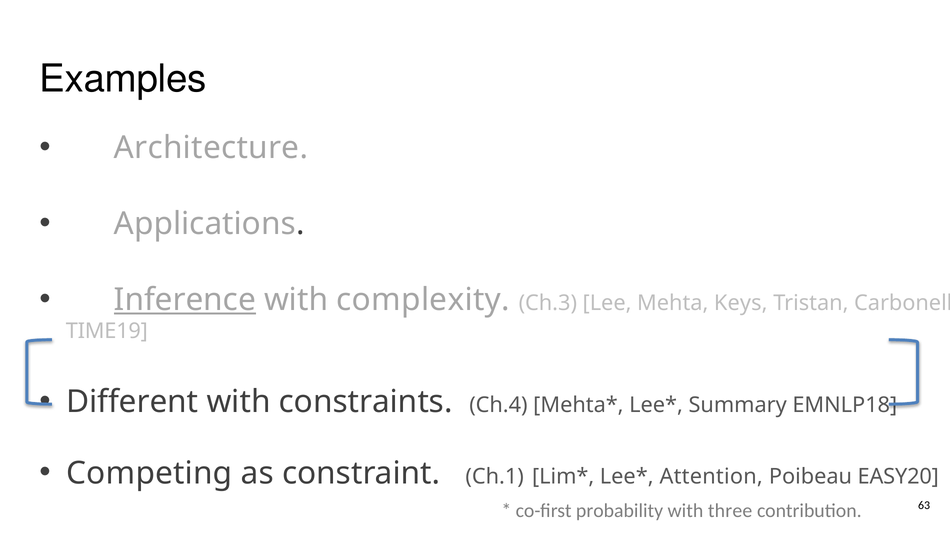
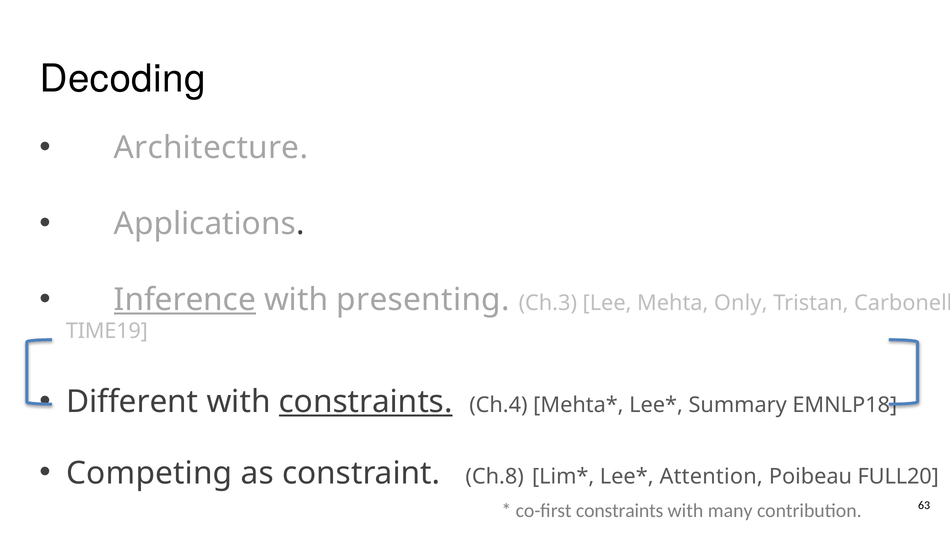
Examples: Examples -> Decoding (123, 79)
complexity: complexity -> presenting (423, 300)
Keys: Keys -> Only (741, 303)
constraints underline: none -> present (366, 402)
Ch.1: Ch.1 -> Ch.8 (495, 477)
EASY20: EASY20 -> FULL20 (898, 477)
co-first probability: probability -> constraints (620, 511)
three: three -> many (730, 511)
